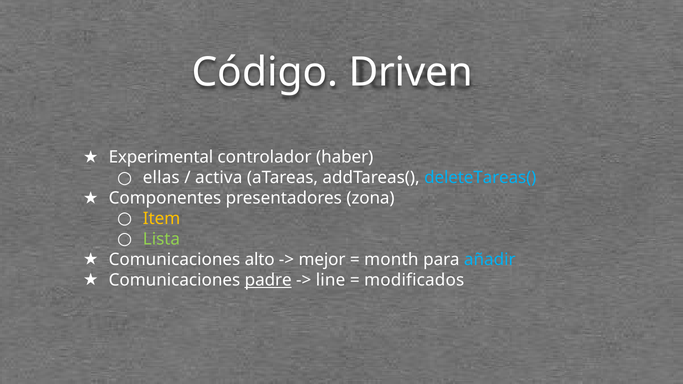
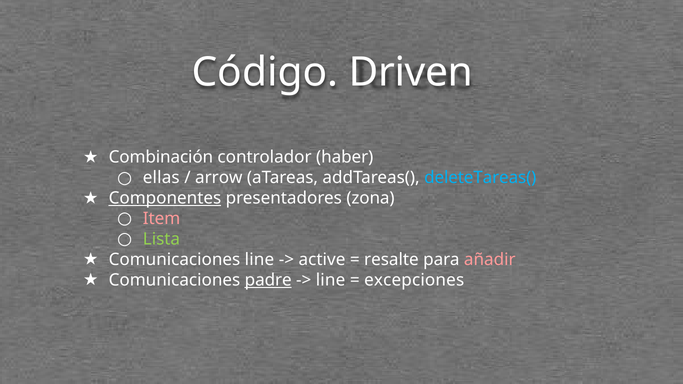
Experimental: Experimental -> Combinación (161, 157)
activa: activa -> arrow (219, 178)
Componentes underline: none -> present (165, 198)
Item colour: yellow -> pink (162, 219)
Comunicaciones alto: alto -> line (259, 260)
mejor: mejor -> active (322, 260)
month: month -> resalte (391, 260)
añadir colour: light blue -> pink (490, 260)
modificados: modificados -> excepciones (414, 280)
